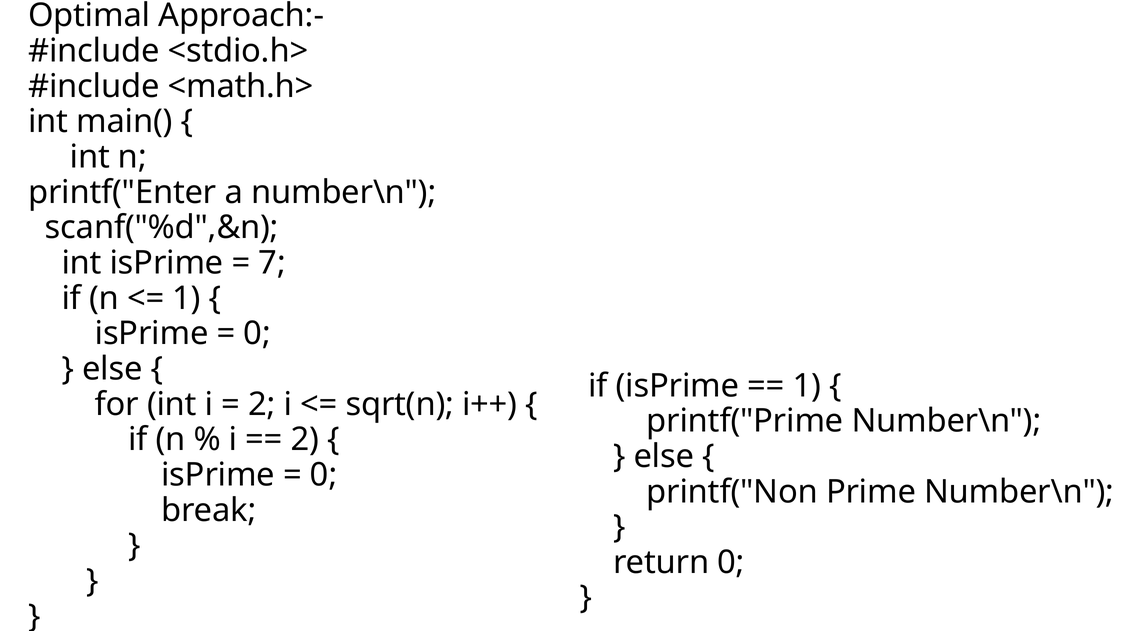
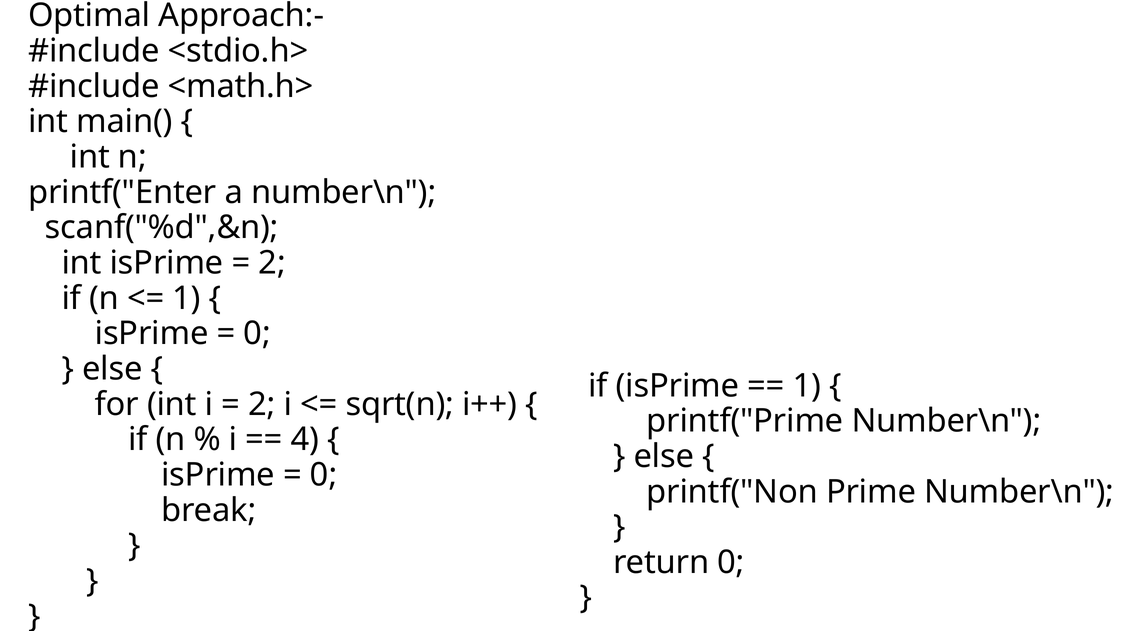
7: 7 -> 2 (272, 263)
2: 2 -> 4 (305, 440)
